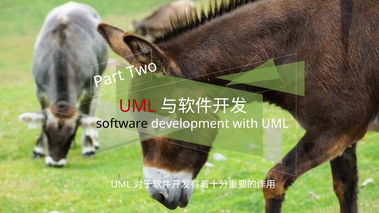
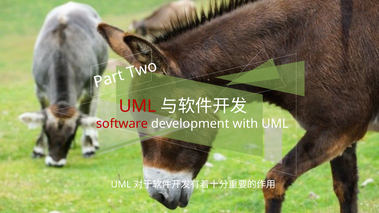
software colour: black -> red (122, 124)
